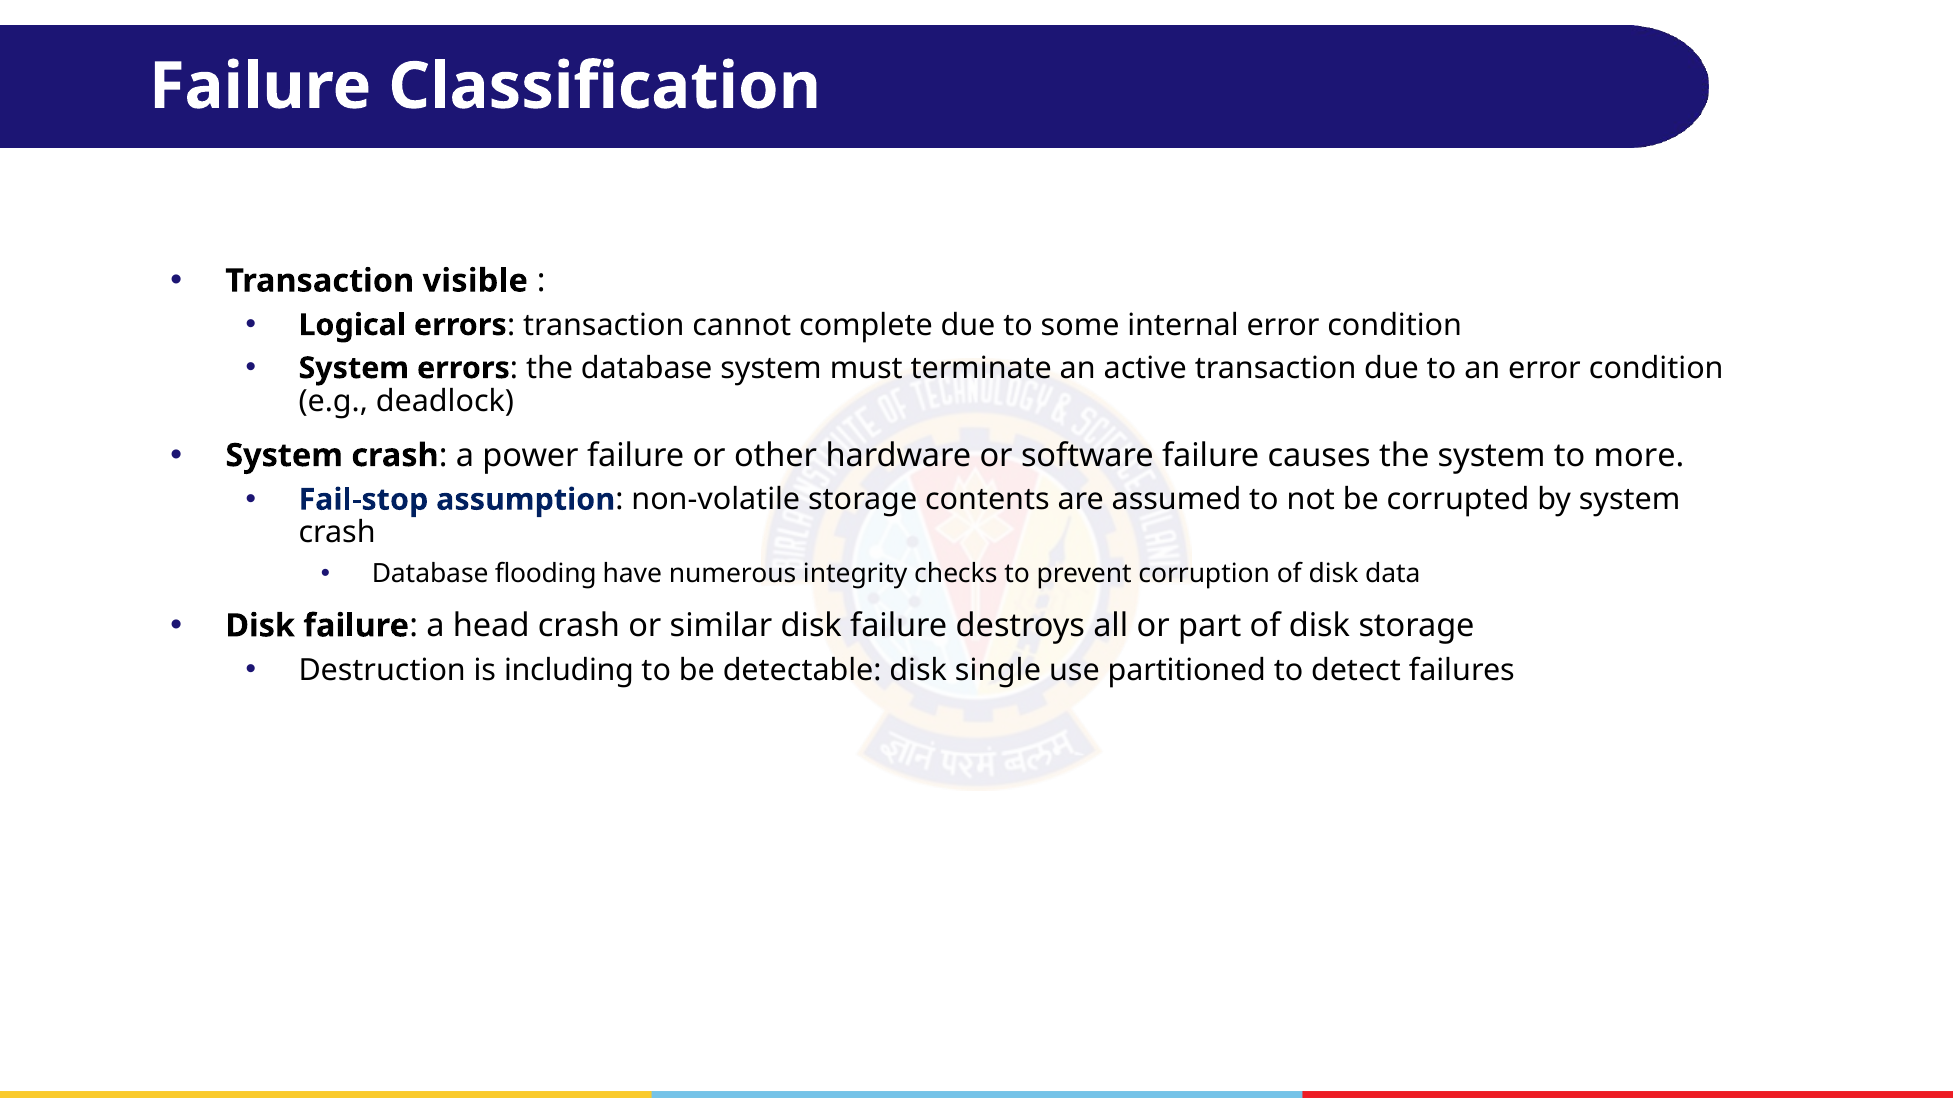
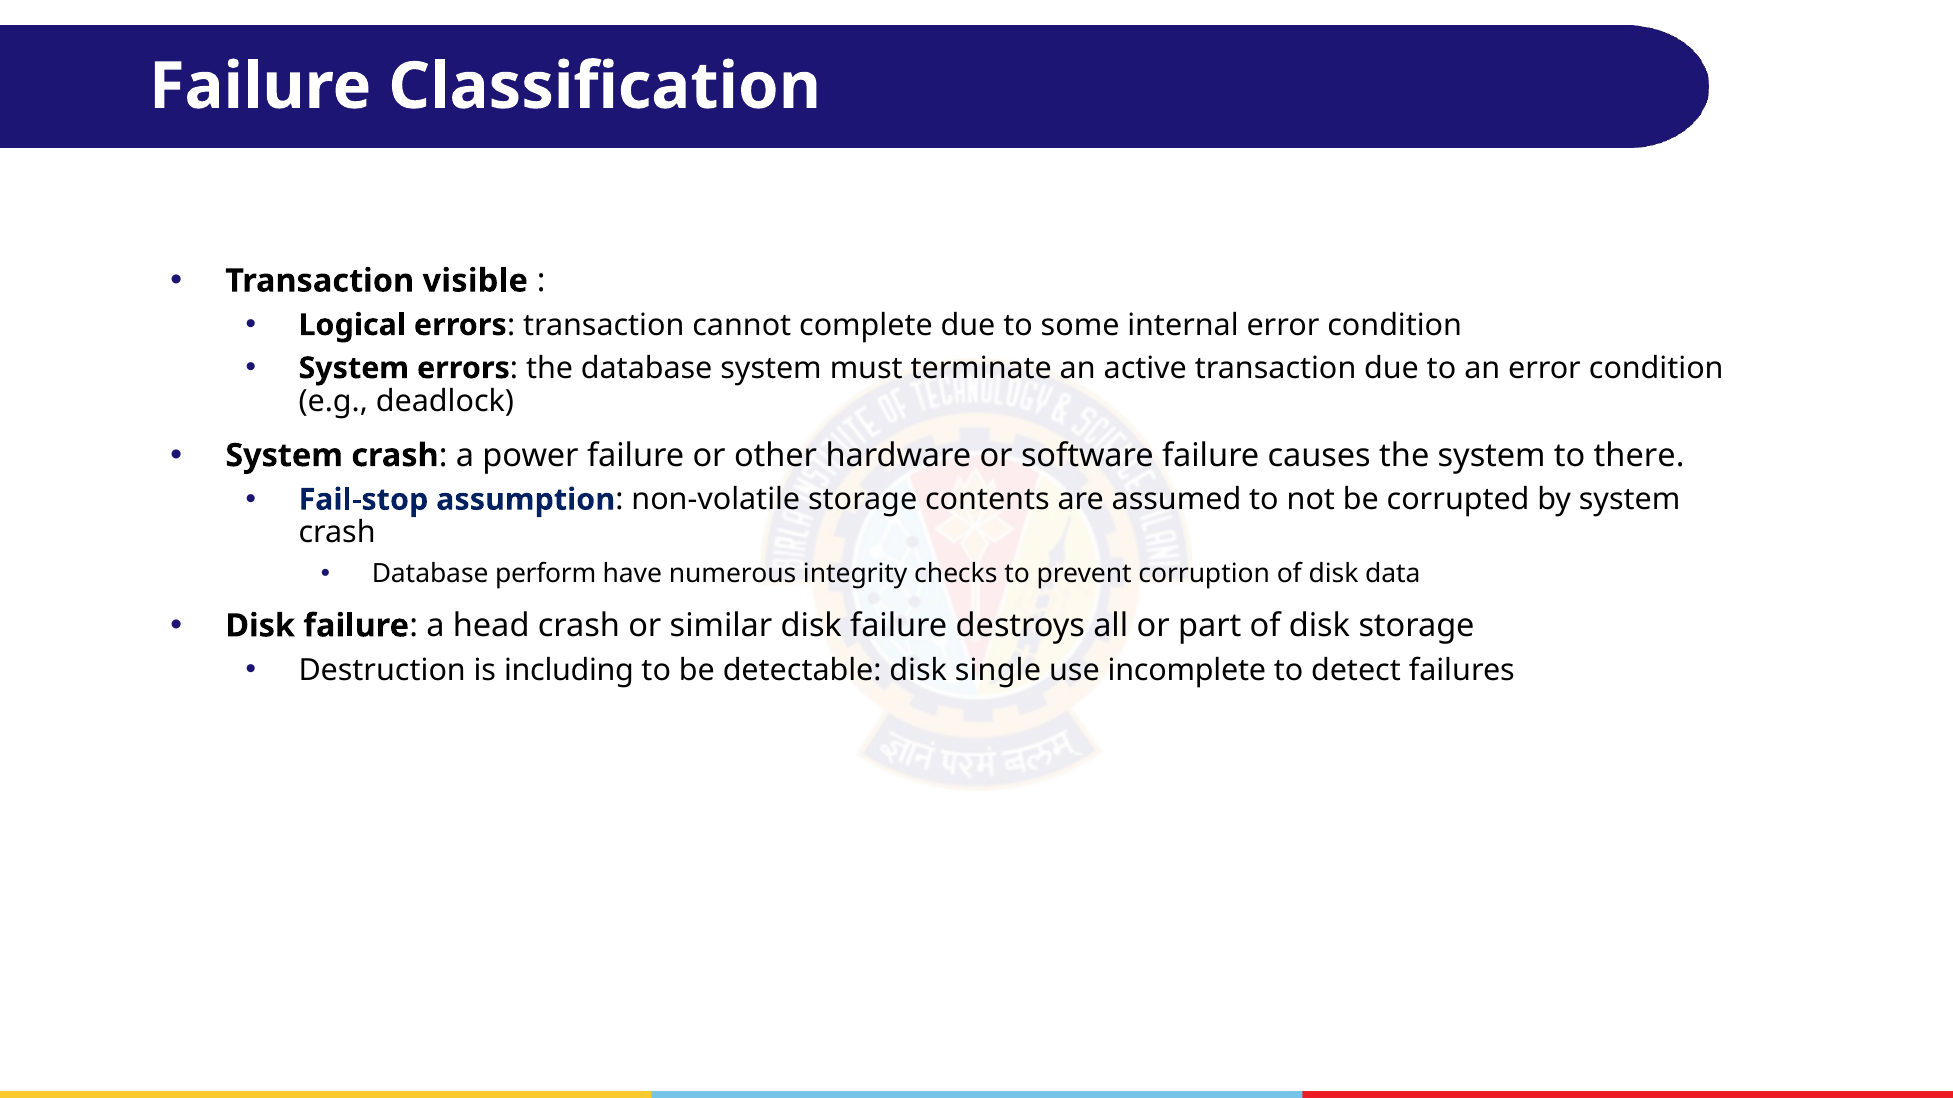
more: more -> there (1639, 456)
flooding: flooding -> perform (546, 574)
partitioned: partitioned -> incomplete (1187, 670)
